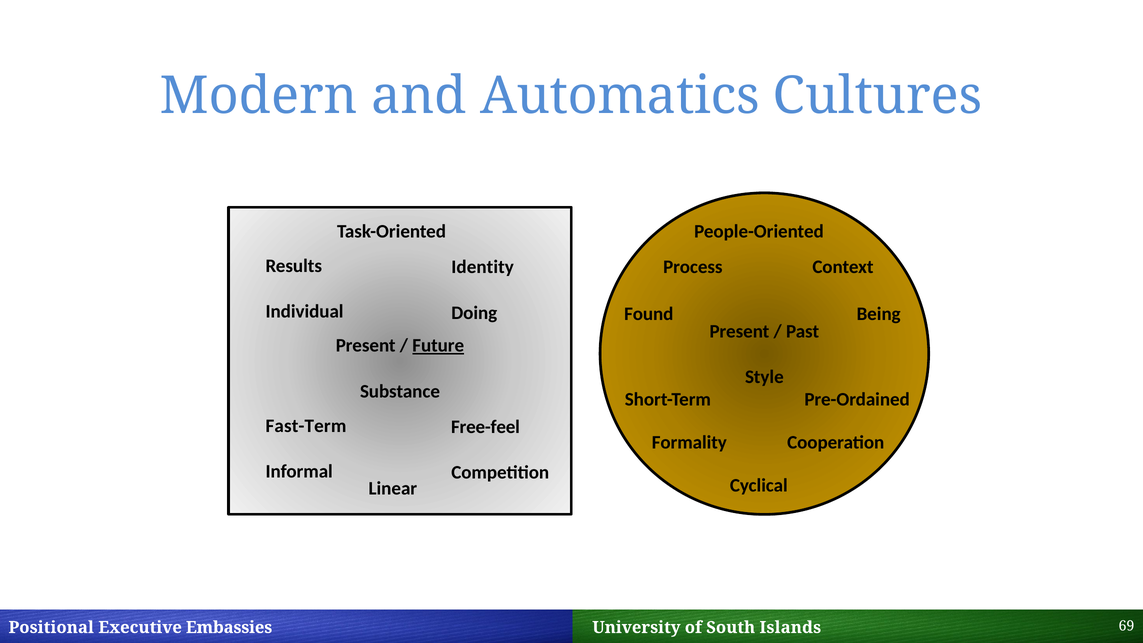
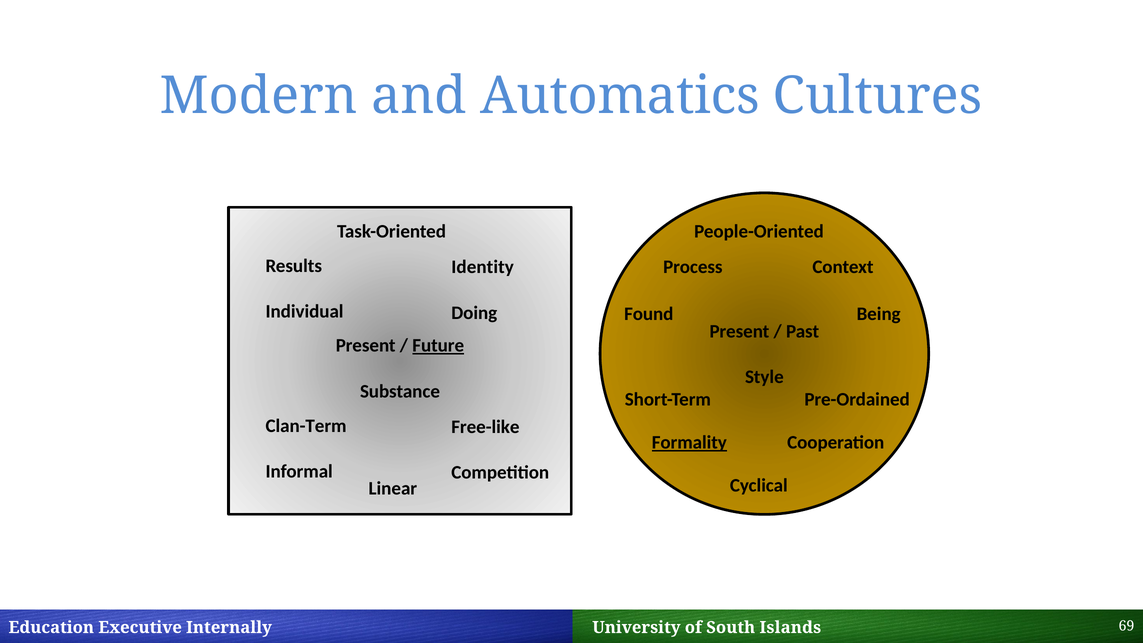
Fast-Term: Fast-Term -> Clan-Term (306, 426)
Free-feel: Free-feel -> Free-like (485, 427)
Formality underline: none -> present (689, 442)
Positional: Positional -> Education (51, 627)
Embassies: Embassies -> Internally (229, 627)
